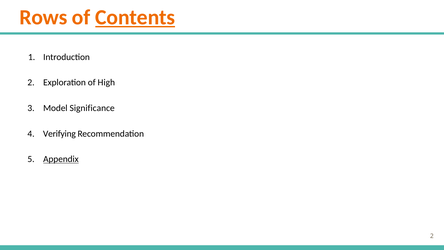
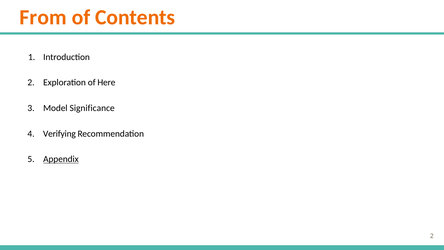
Rows: Rows -> From (43, 17)
Contents underline: present -> none (135, 17)
High: High -> Here (106, 83)
